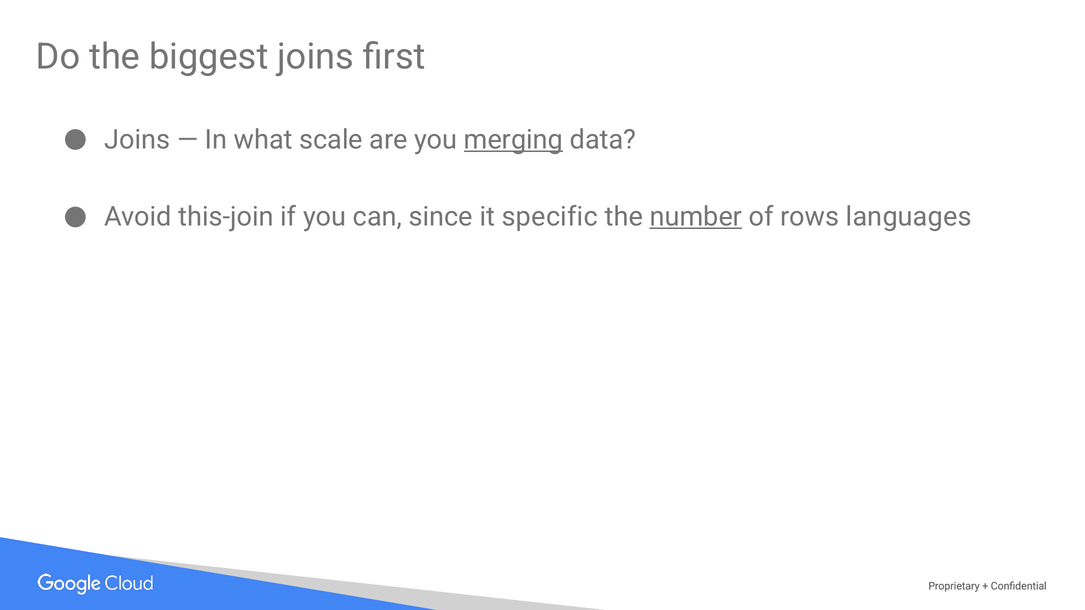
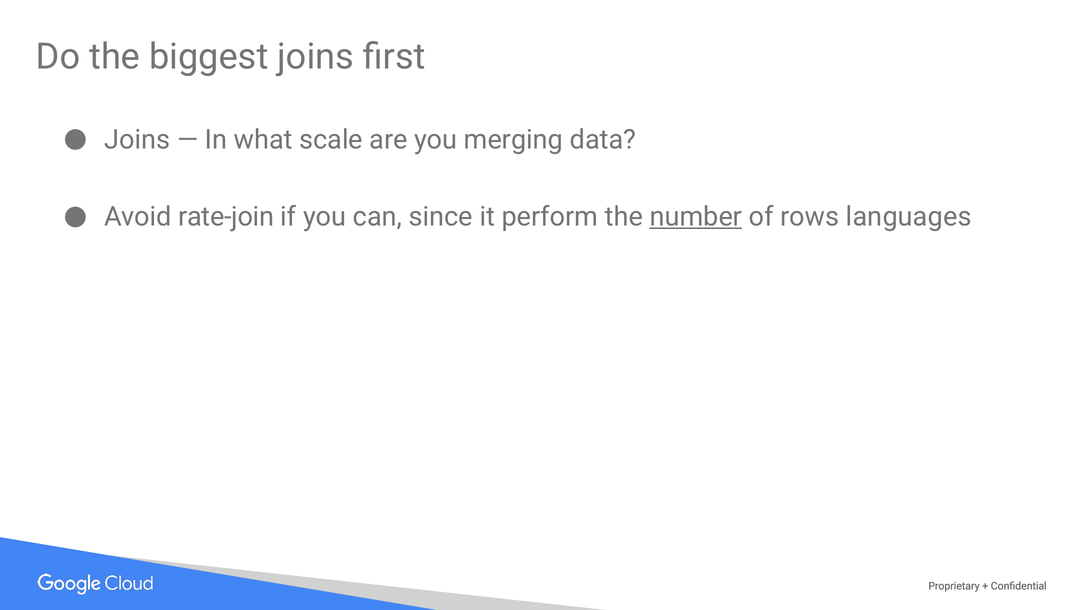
merging underline: present -> none (513, 140)
this-join: this-join -> rate-join (226, 217)
specific: specific -> perform (550, 217)
